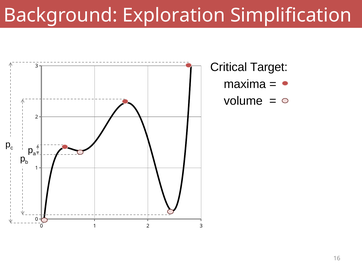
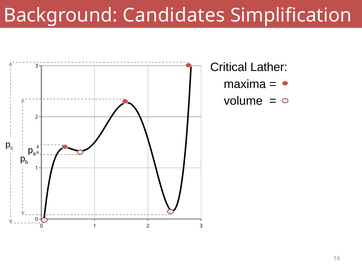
Exploration: Exploration -> Candidates (174, 15)
Target: Target -> Lather (269, 67)
